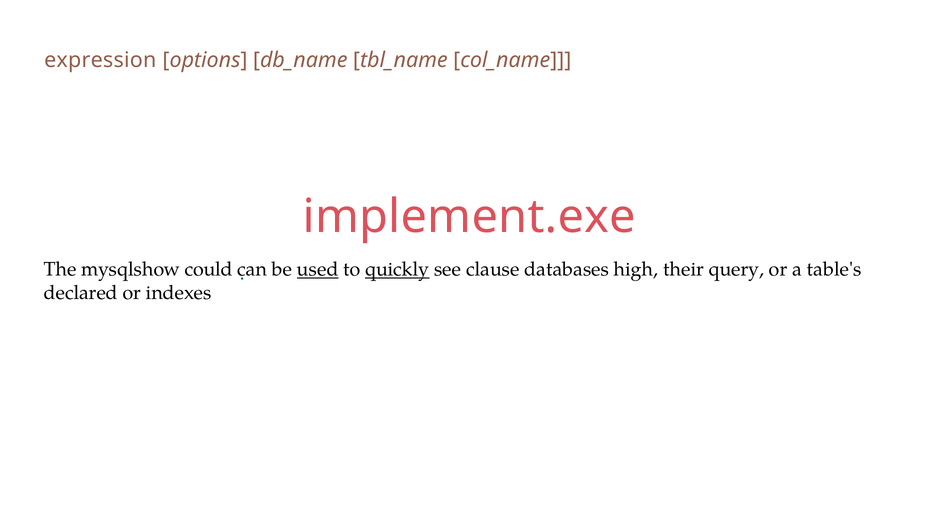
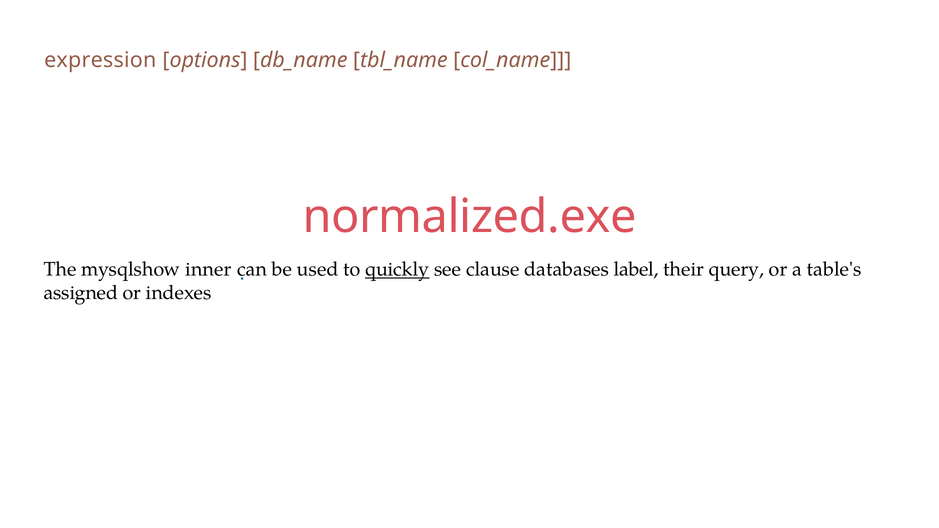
implement.exe: implement.exe -> normalized.exe (470, 217)
could: could -> inner (209, 270)
used underline: present -> none (318, 270)
high: high -> label (636, 270)
declared: declared -> assigned (81, 293)
